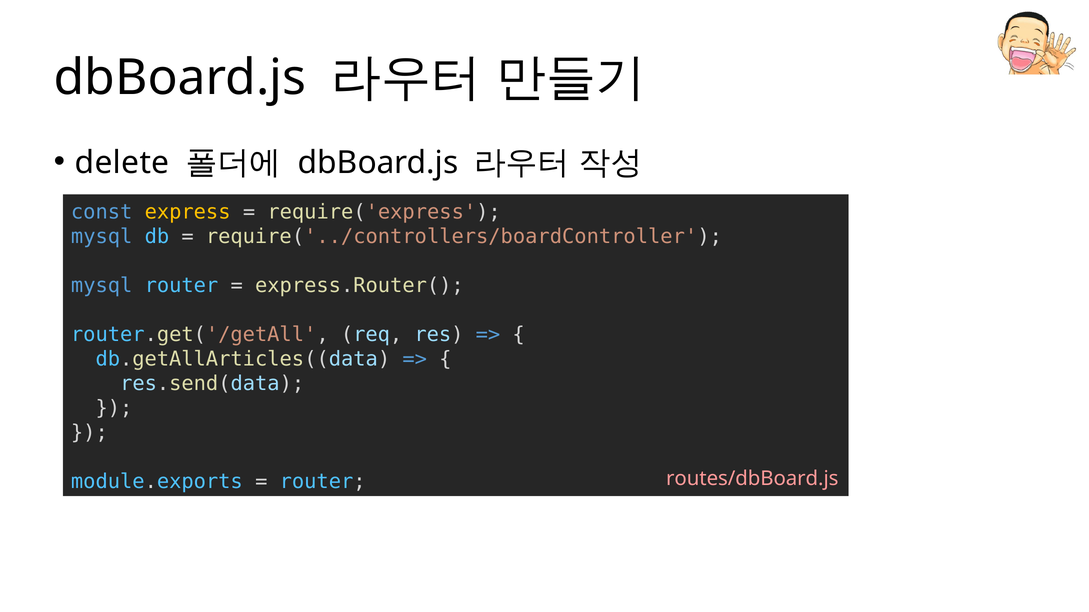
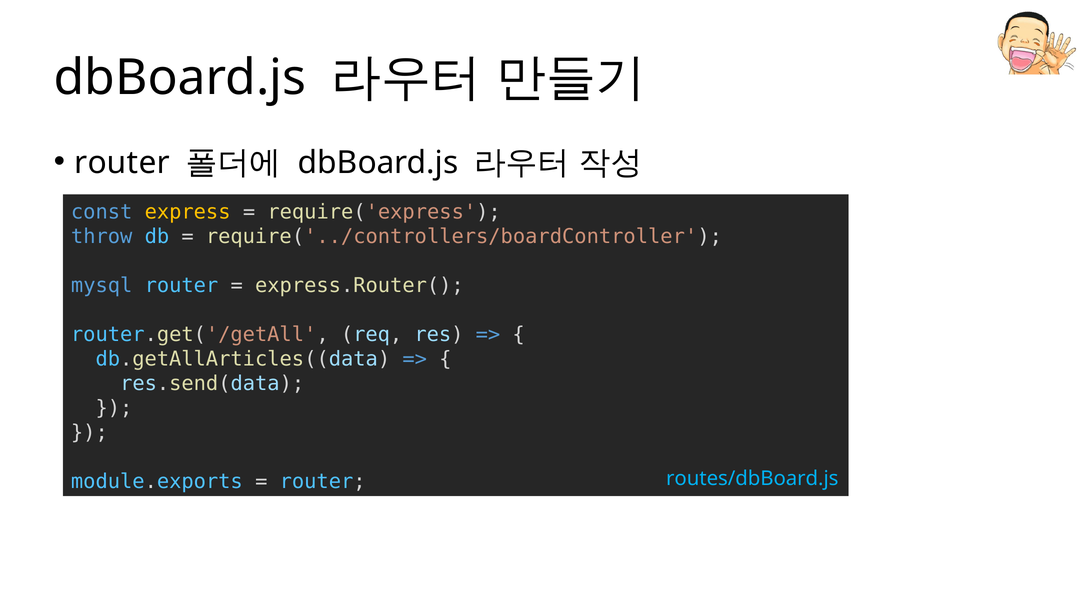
delete: delete -> router (122, 163)
mysql: mysql -> throw (102, 237)
routes/dbBoard.js colour: pink -> light blue (752, 479)
